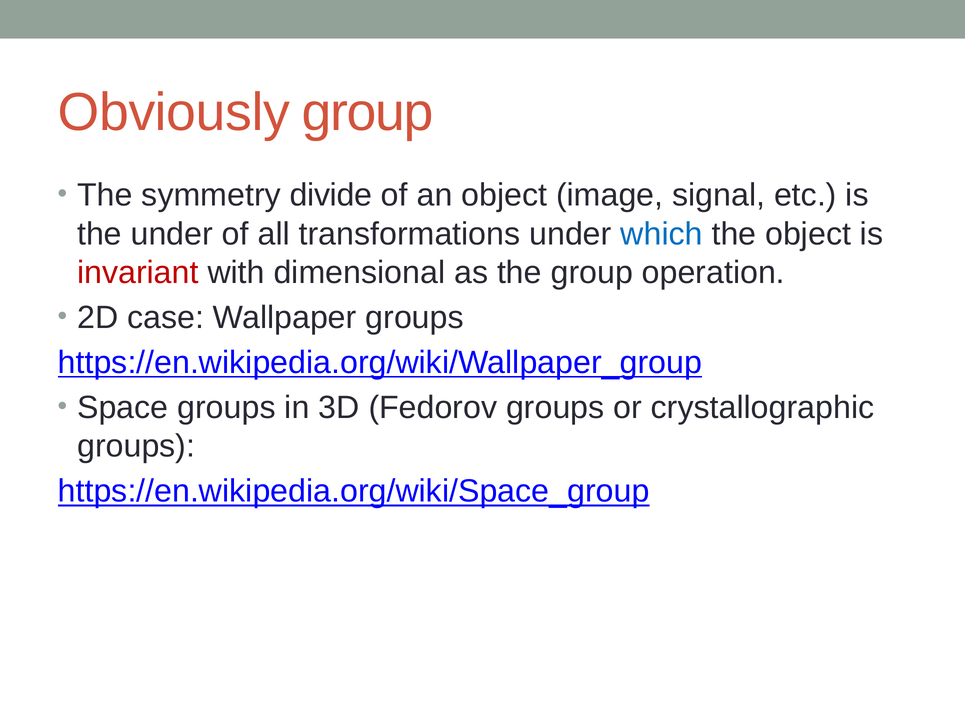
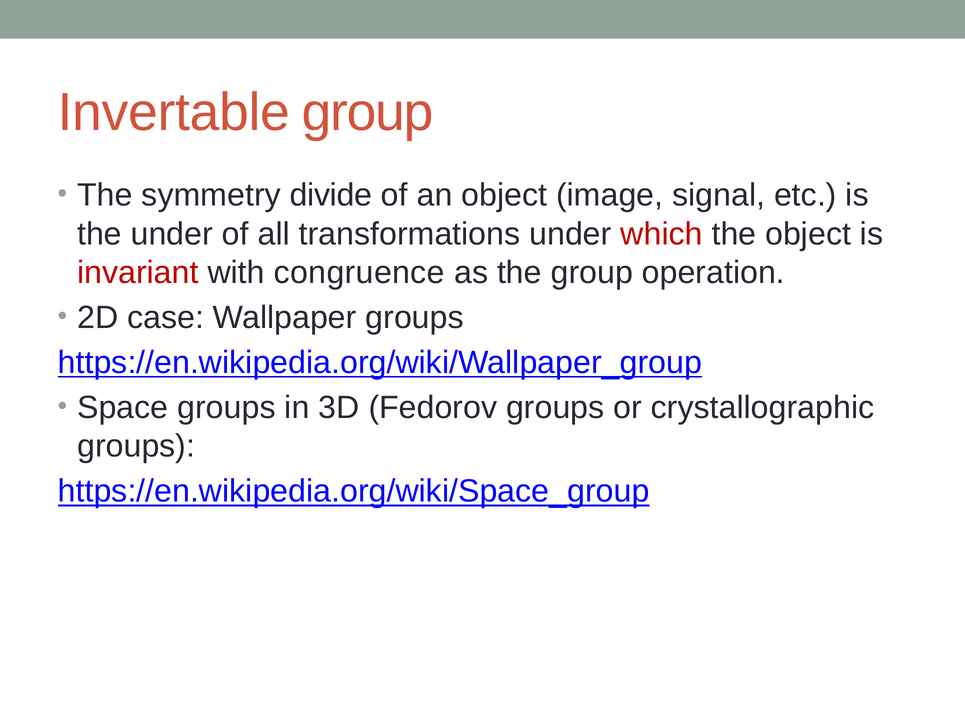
Obviously: Obviously -> Invertable (174, 112)
which colour: blue -> red (662, 234)
dimensional: dimensional -> congruence (359, 272)
